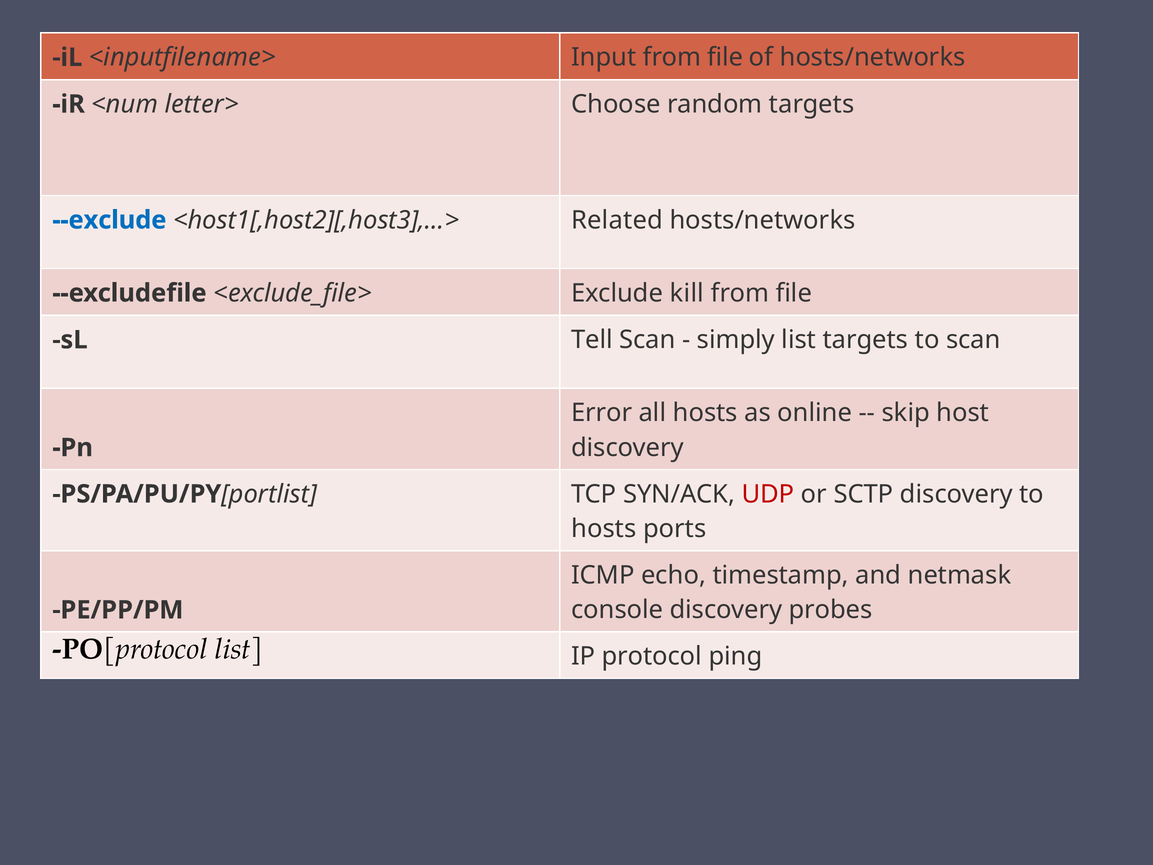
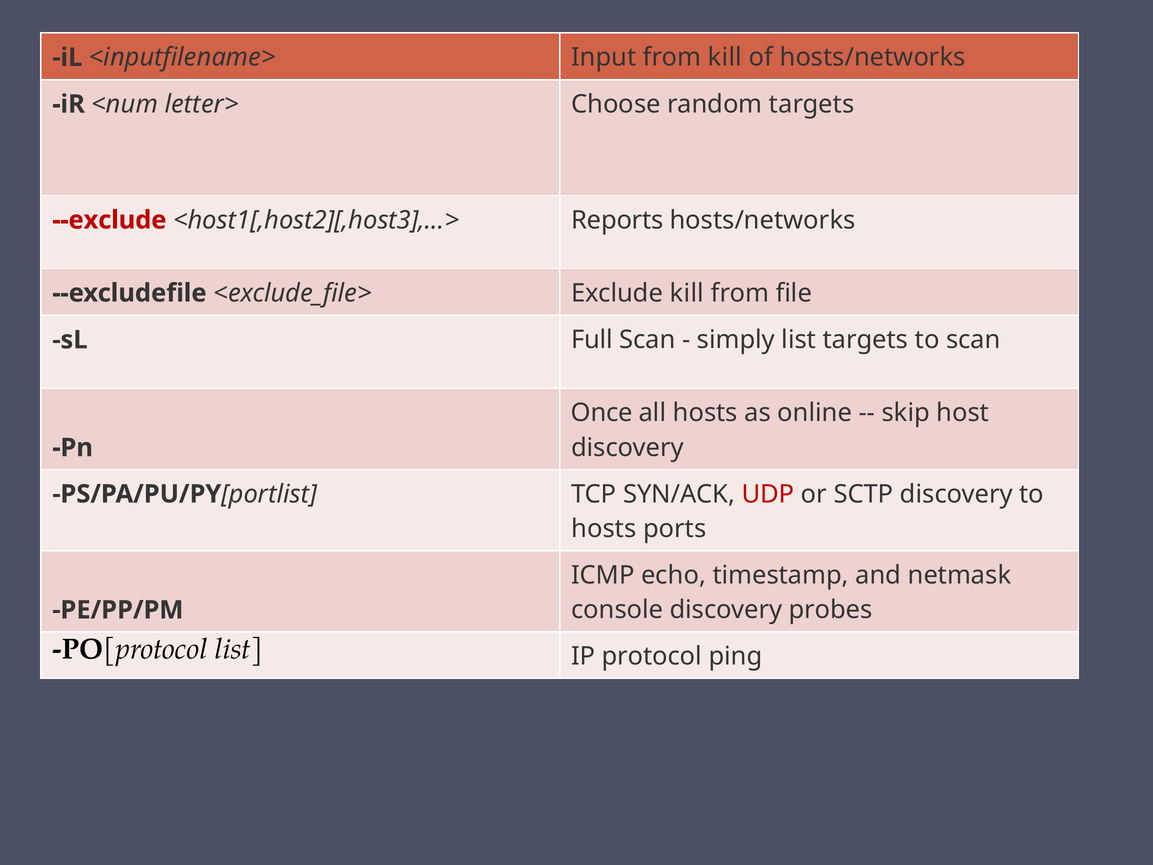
Input from file: file -> kill (725, 57)
--exclude colour: blue -> red (109, 220)
Related: Related -> Reports (617, 220)
Tell: Tell -> Full (592, 340)
Error: Error -> Once (602, 413)
